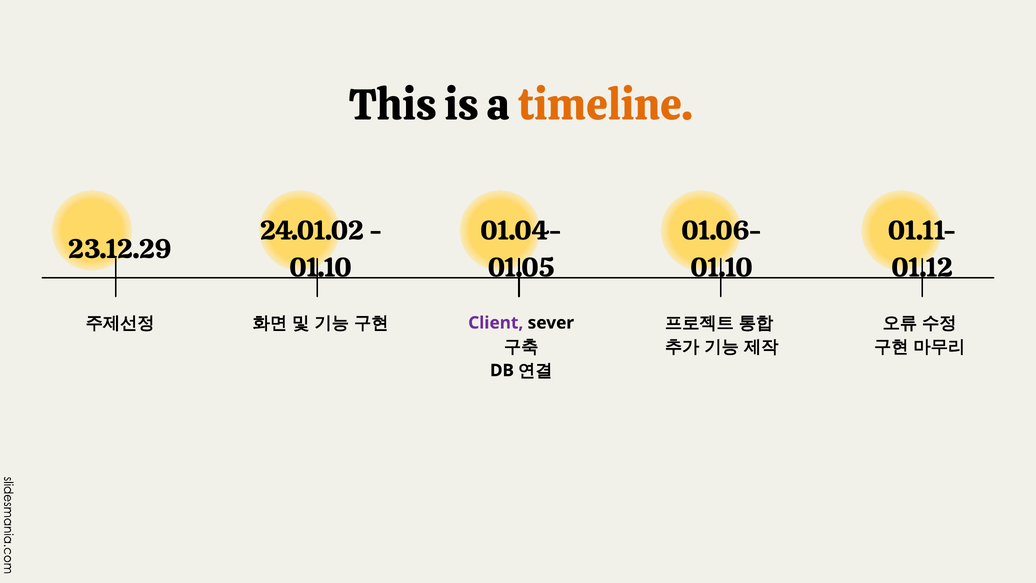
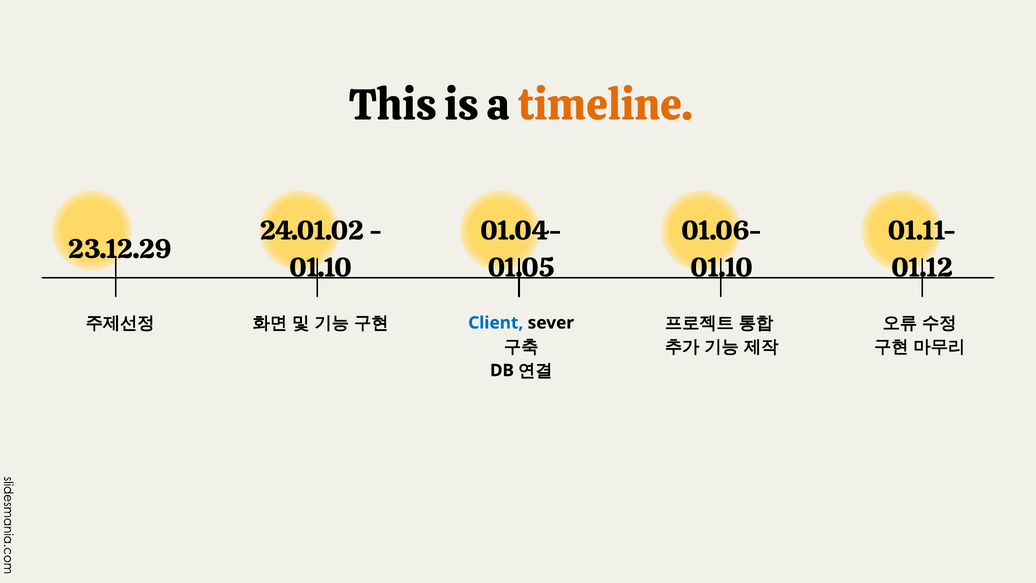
Client colour: purple -> blue (496, 323)
